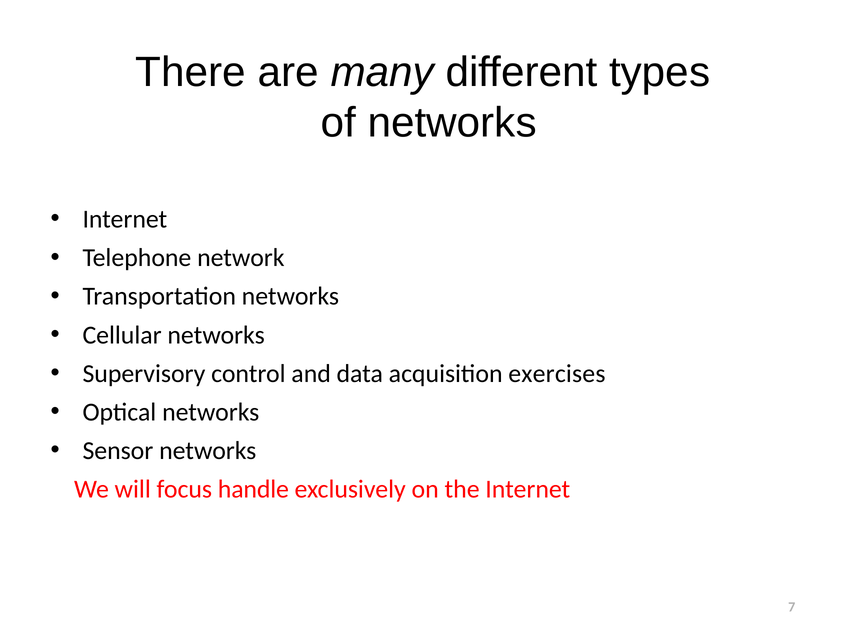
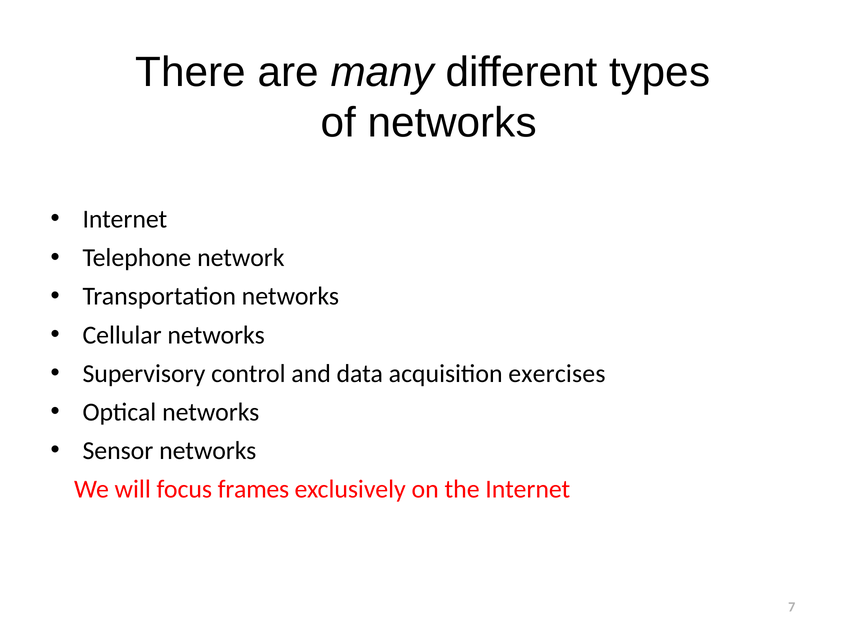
handle: handle -> frames (253, 489)
